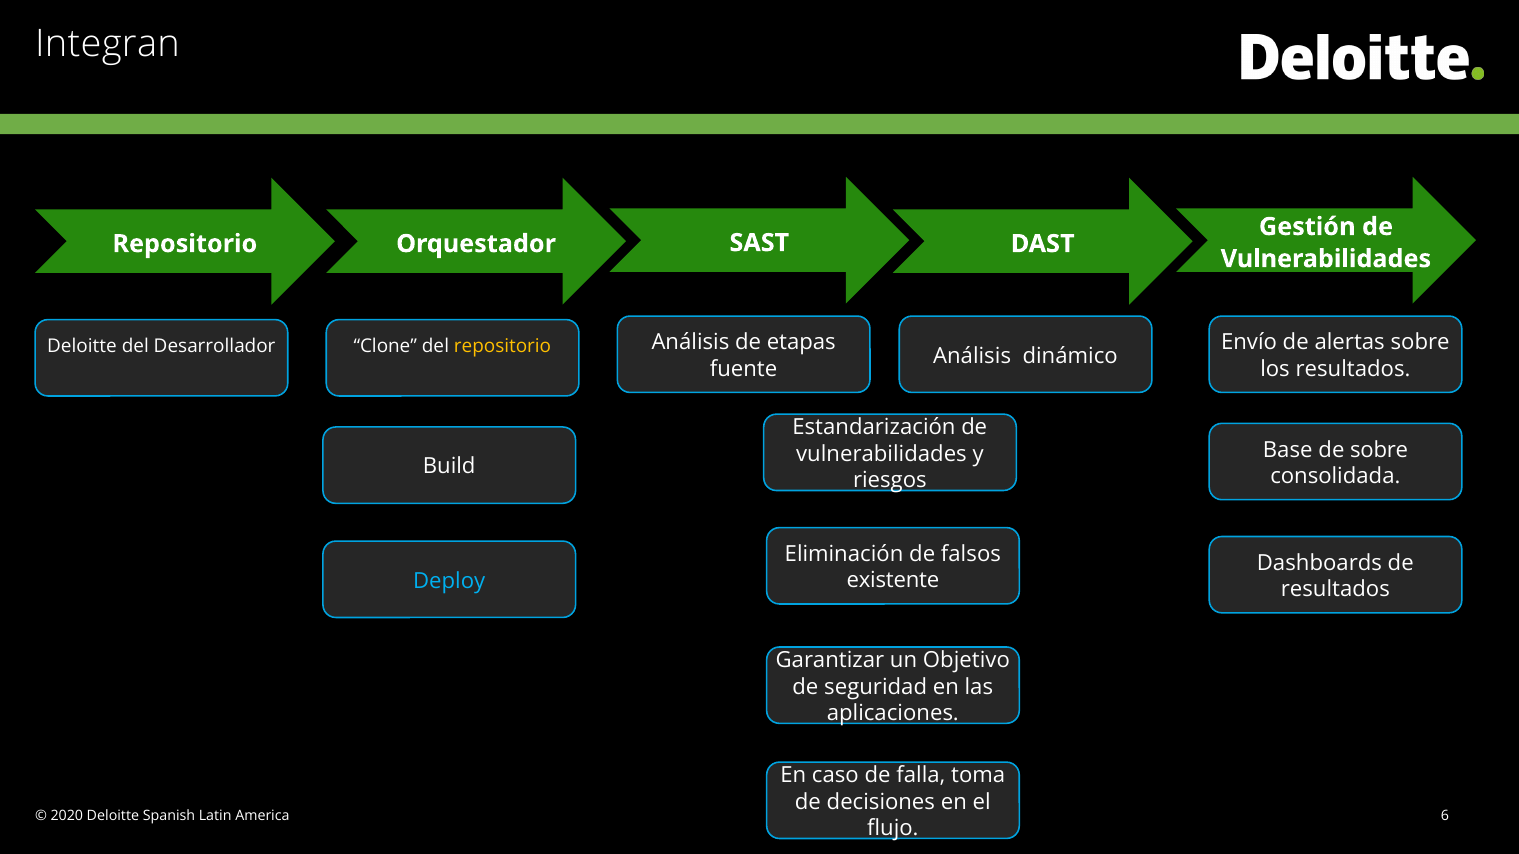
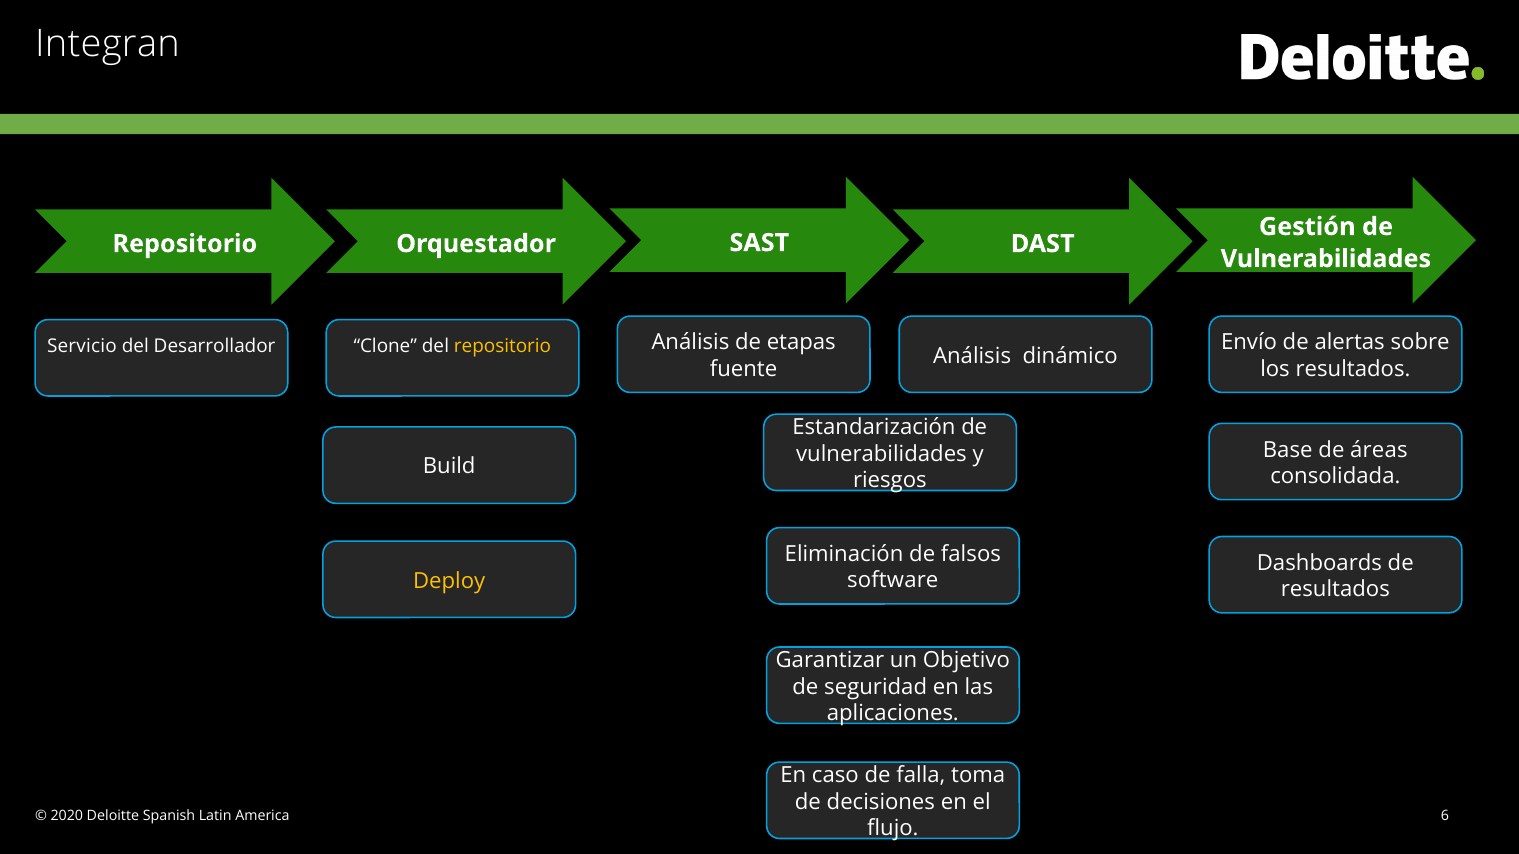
Deloitte: Deloitte -> Servicio (82, 346)
de sobre: sobre -> áreas (1379, 450)
existente: existente -> software (893, 581)
Deploy colour: light blue -> yellow (449, 581)
